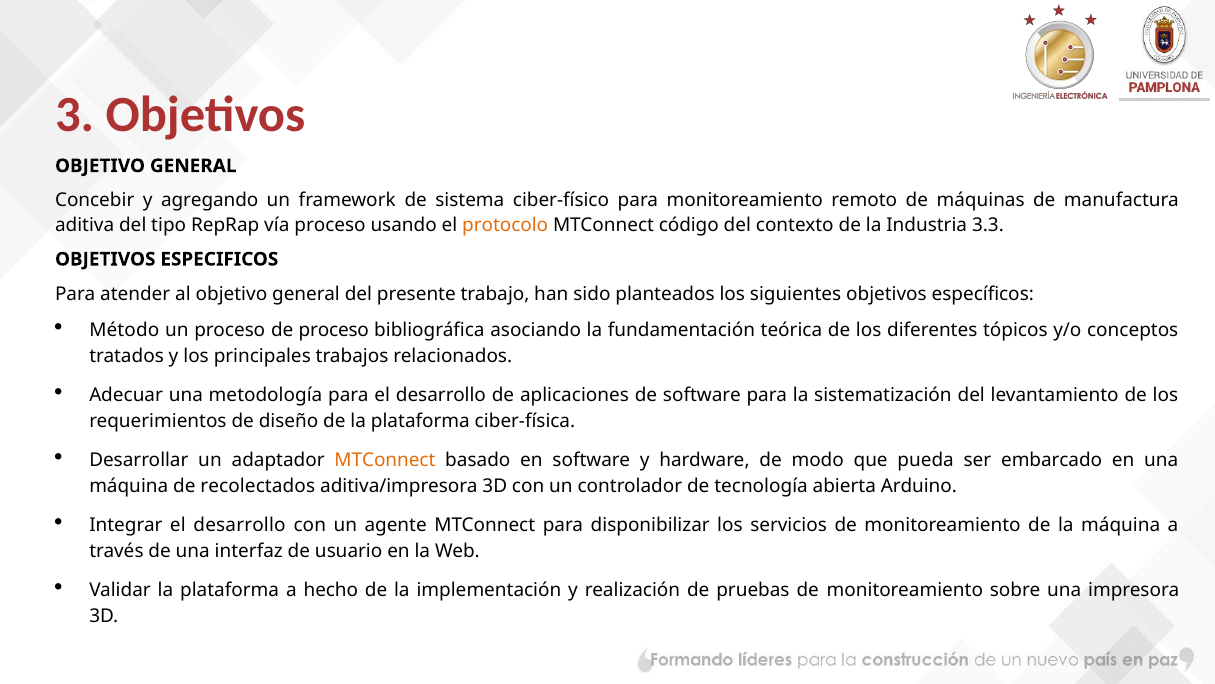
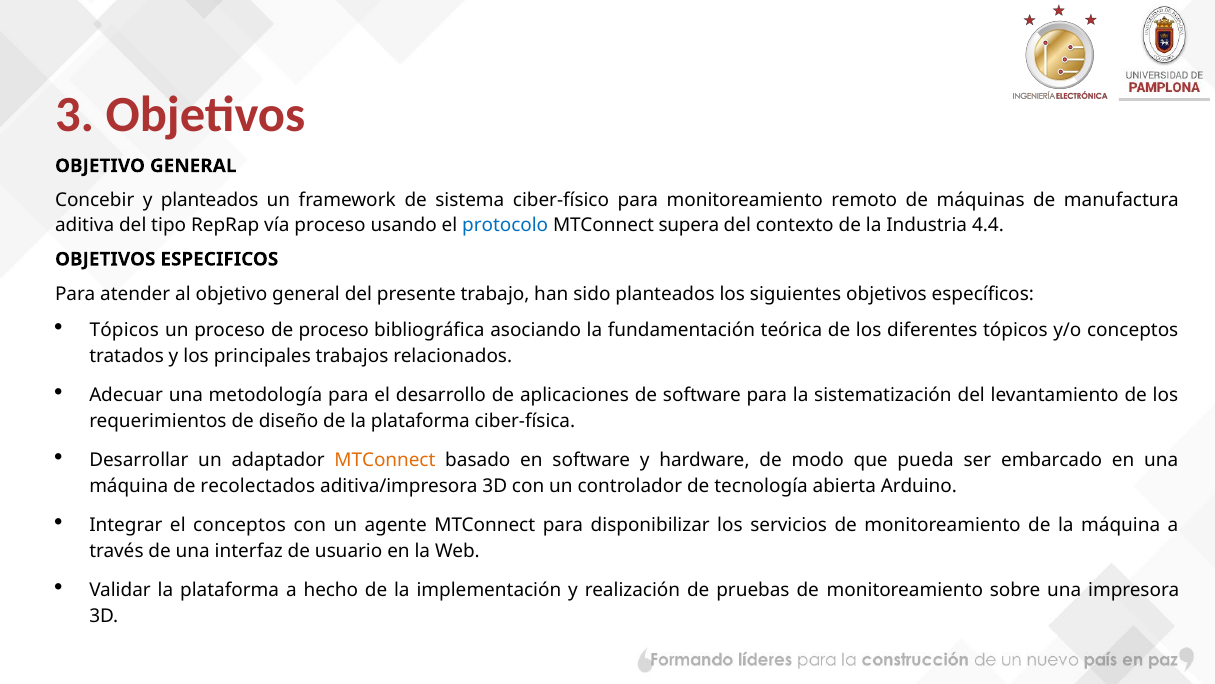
y agregando: agregando -> planteados (210, 200)
protocolo colour: orange -> blue (505, 225)
código: código -> supera (689, 225)
3.3: 3.3 -> 4.4 (988, 225)
Método: Método -> Tópicos (124, 330)
Integrar el desarrollo: desarrollo -> conceptos (240, 525)
